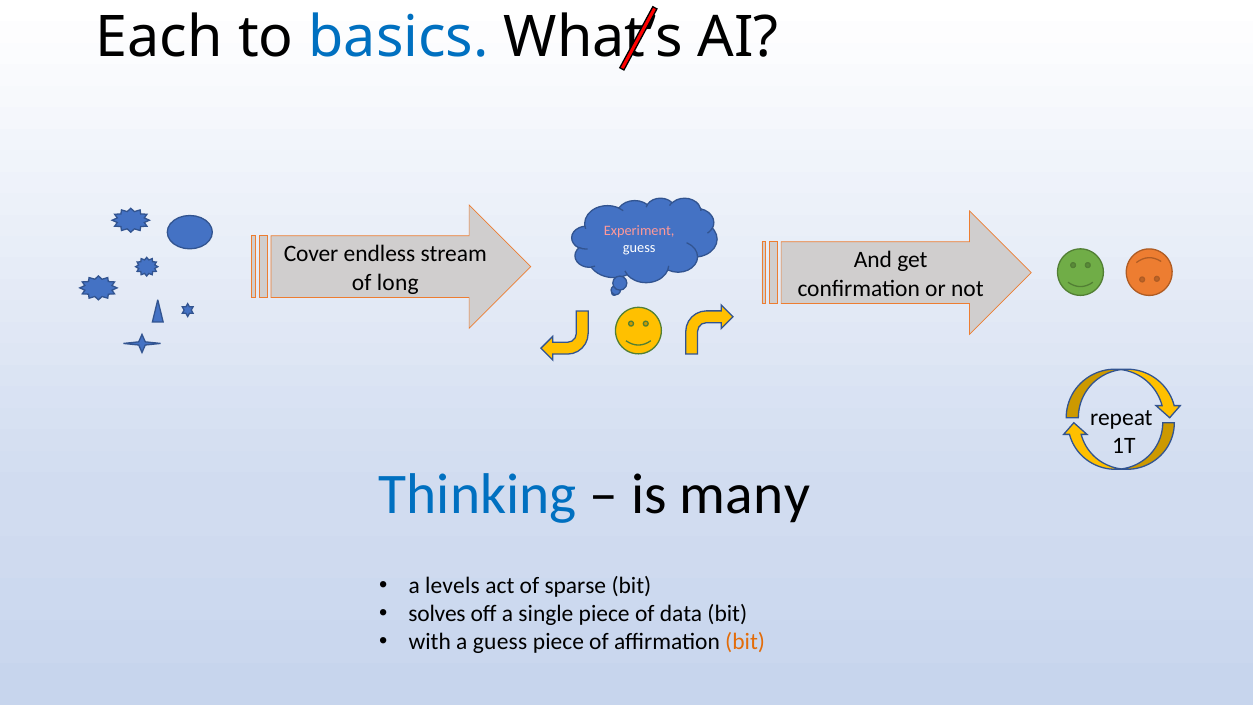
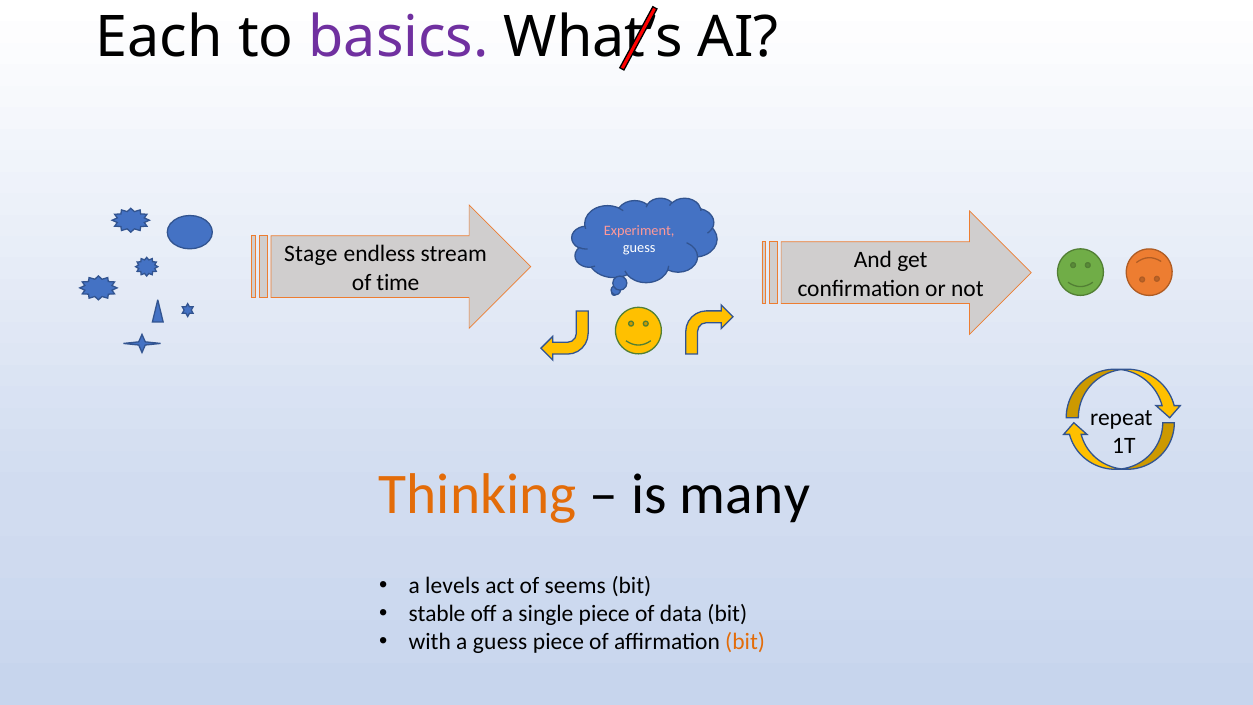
basics colour: blue -> purple (399, 38)
Cover: Cover -> Stage (311, 254)
long: long -> time (398, 282)
Thinking colour: blue -> orange (478, 495)
sparse: sparse -> seems (575, 586)
solves: solves -> stable (437, 614)
